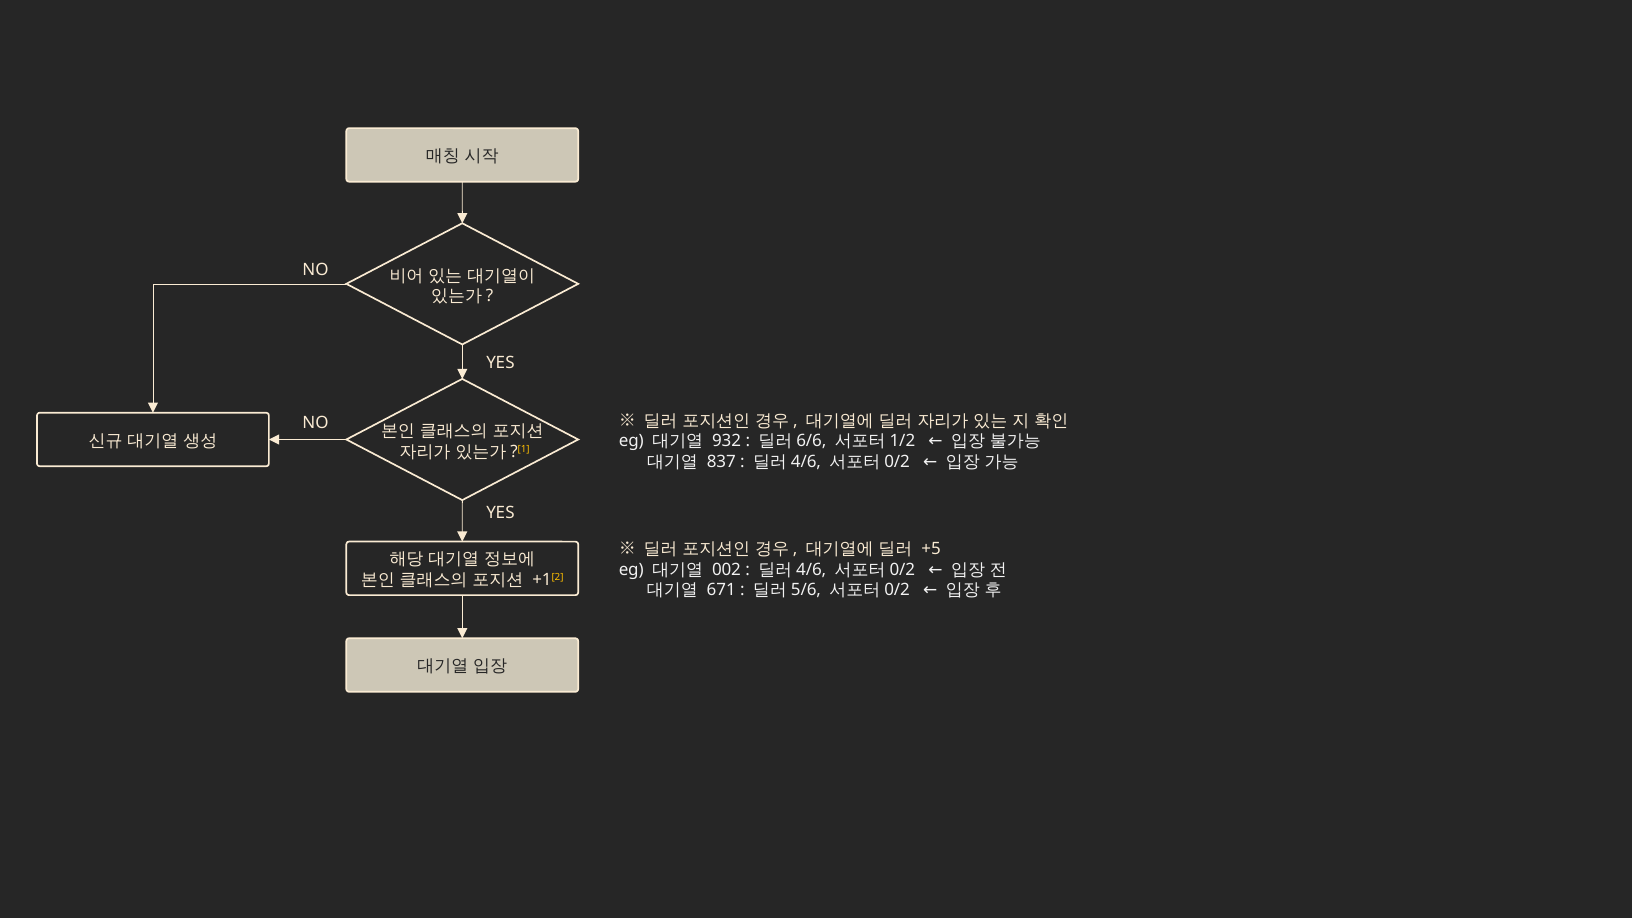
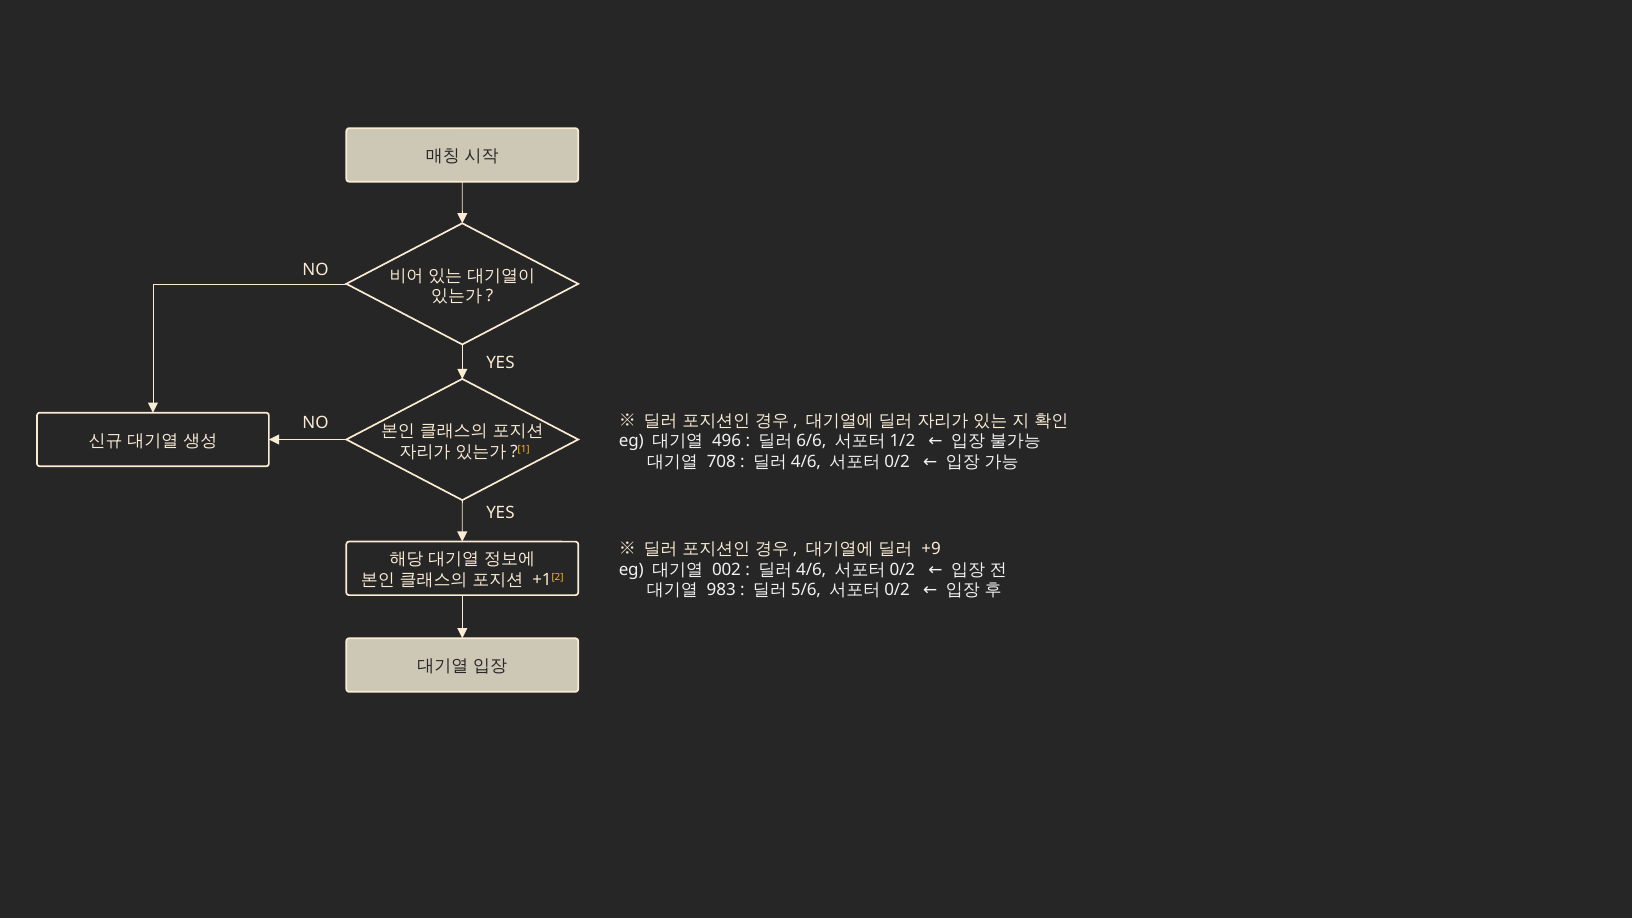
932: 932 -> 496 (727, 441)
837: 837 -> 708 (721, 462)
+5: +5 -> +9 (931, 549)
671: 671 -> 983 (721, 590)
